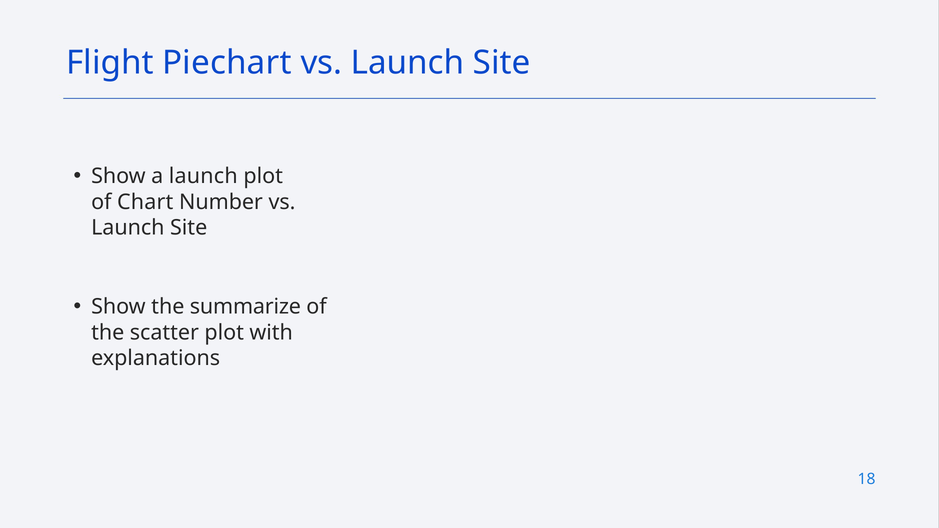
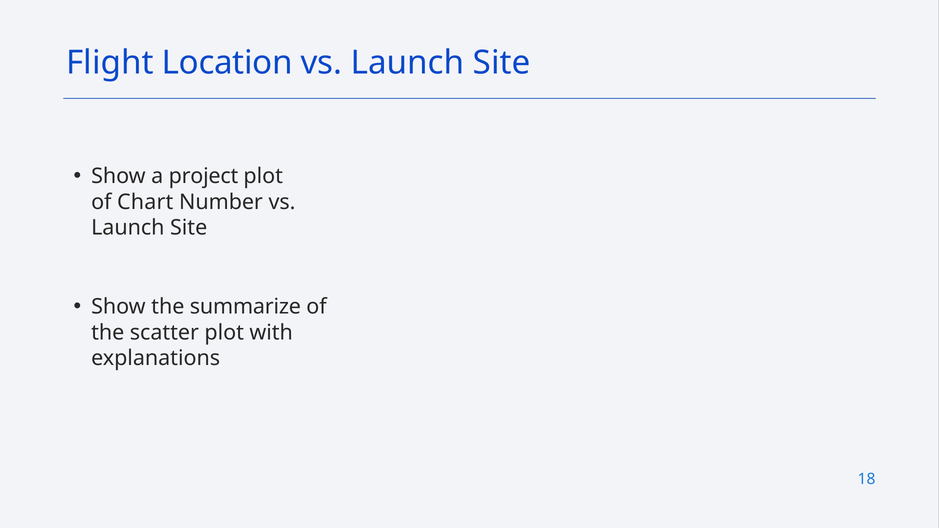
Piechart: Piechart -> Location (227, 63)
a launch: launch -> project (203, 176)
